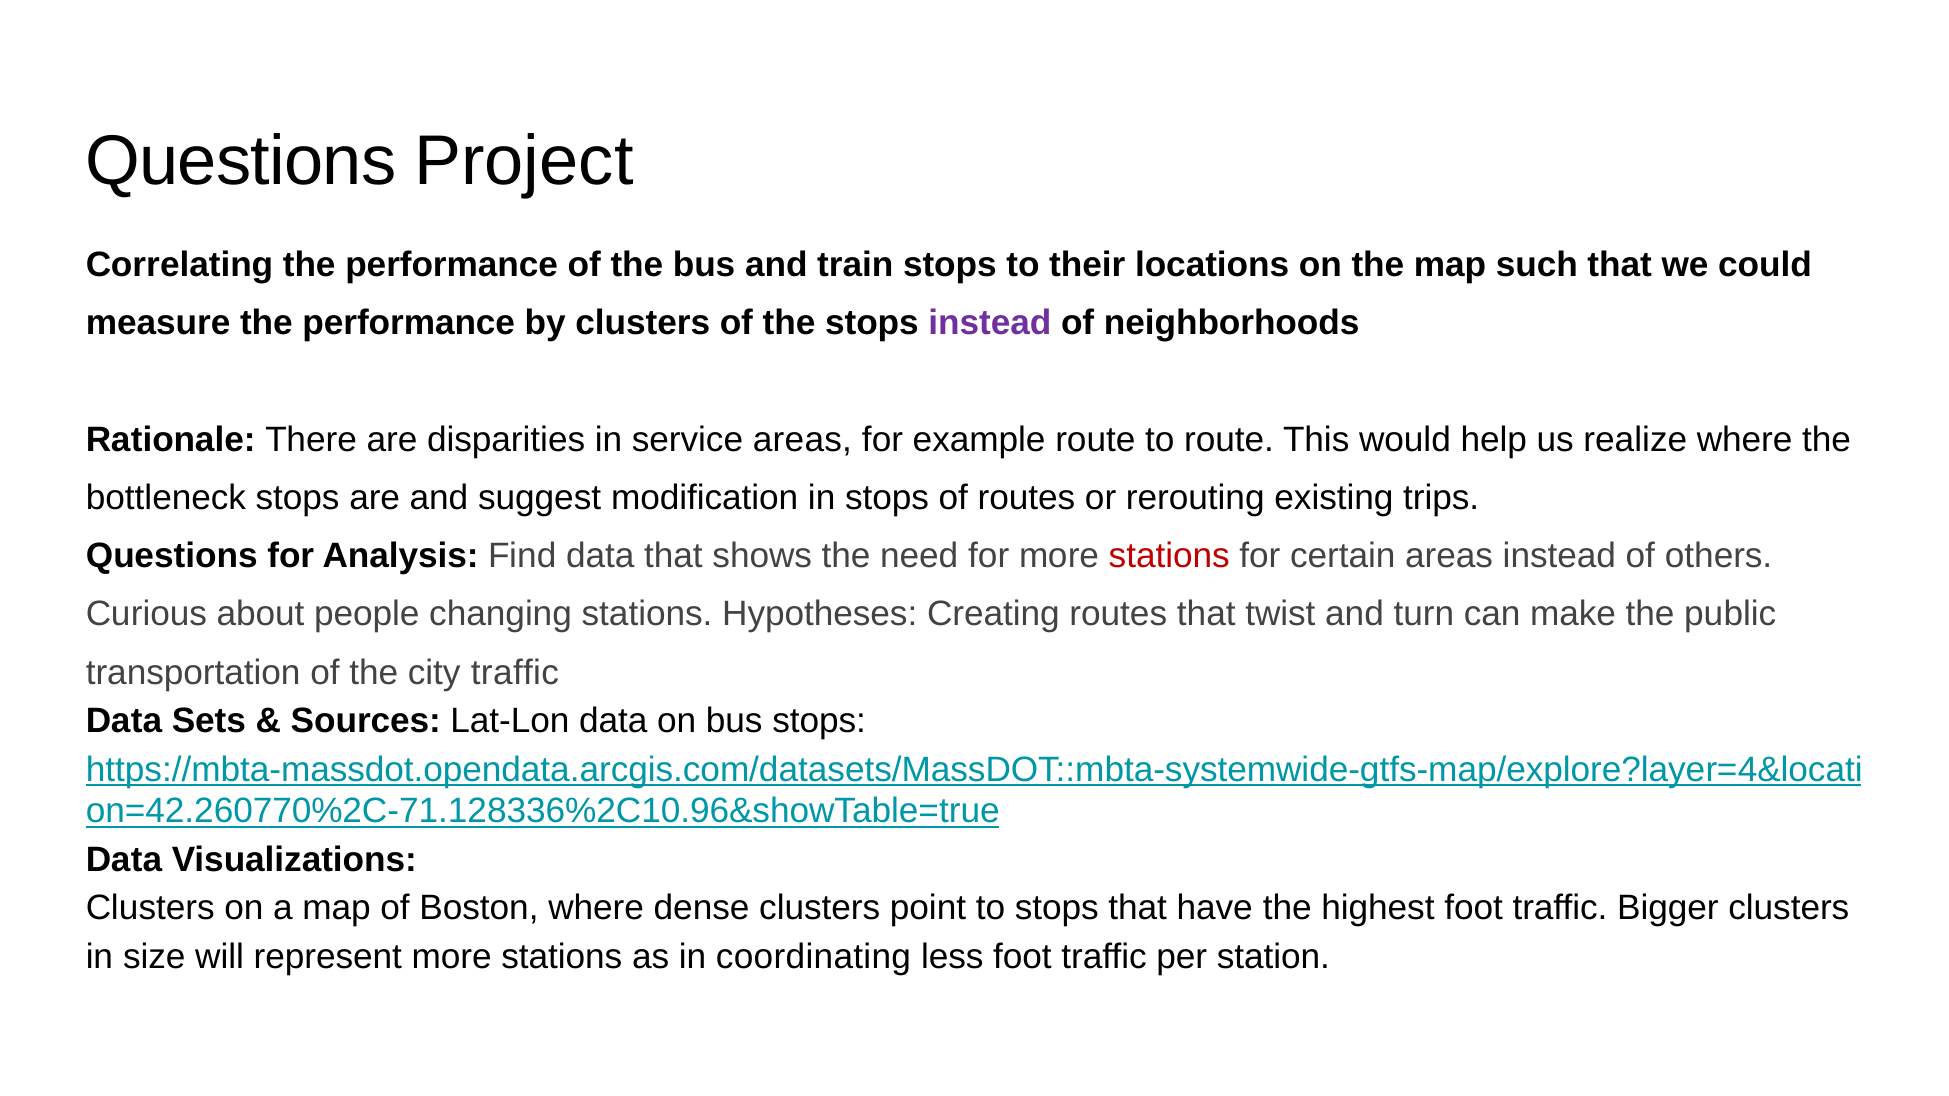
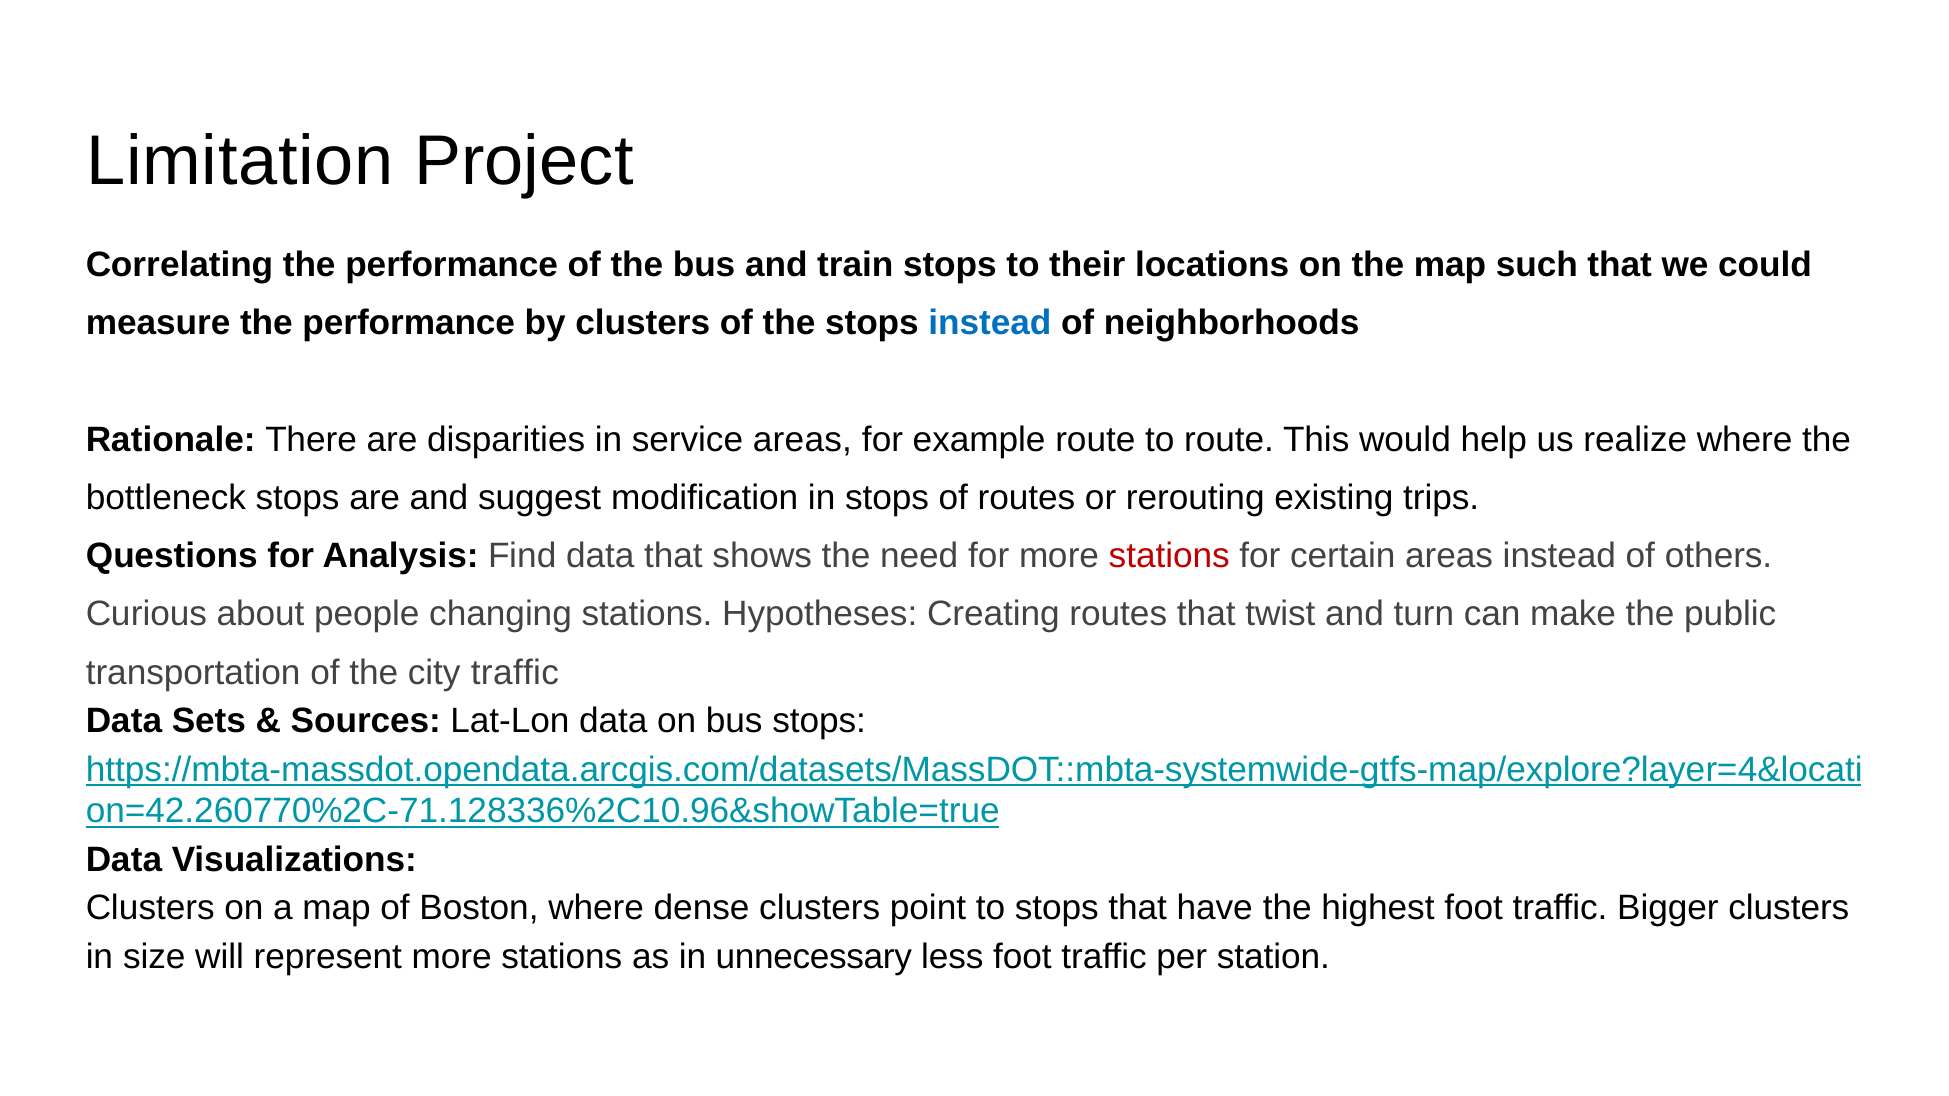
Questions: Questions -> Limitation (240, 161)
instead colour: purple -> blue (990, 323)
coordinating: coordinating -> unnecessary (814, 957)
